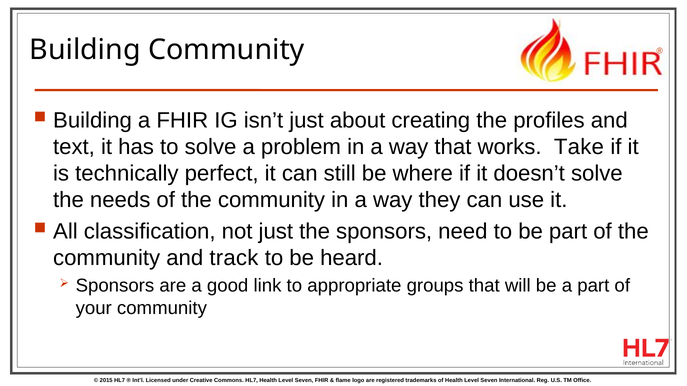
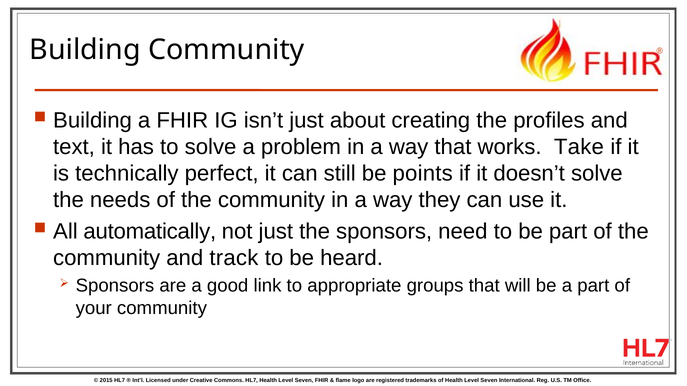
where: where -> points (423, 174)
classification: classification -> automatically (150, 231)
